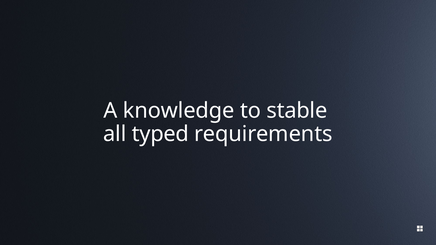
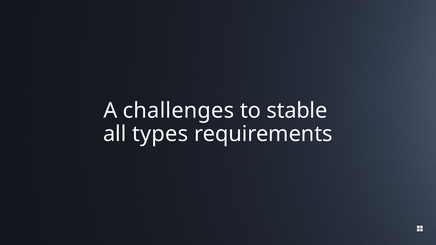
knowledge: knowledge -> challenges (179, 111)
typed: typed -> types (160, 134)
